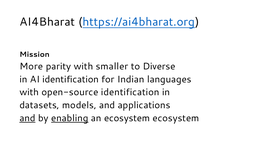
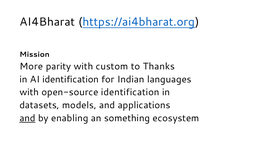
smaller: smaller -> custom (112, 67)
Diverse: Diverse -> Thanks (159, 67)
enabling underline: present -> none (70, 118)
an ecosystem: ecosystem -> something (127, 118)
